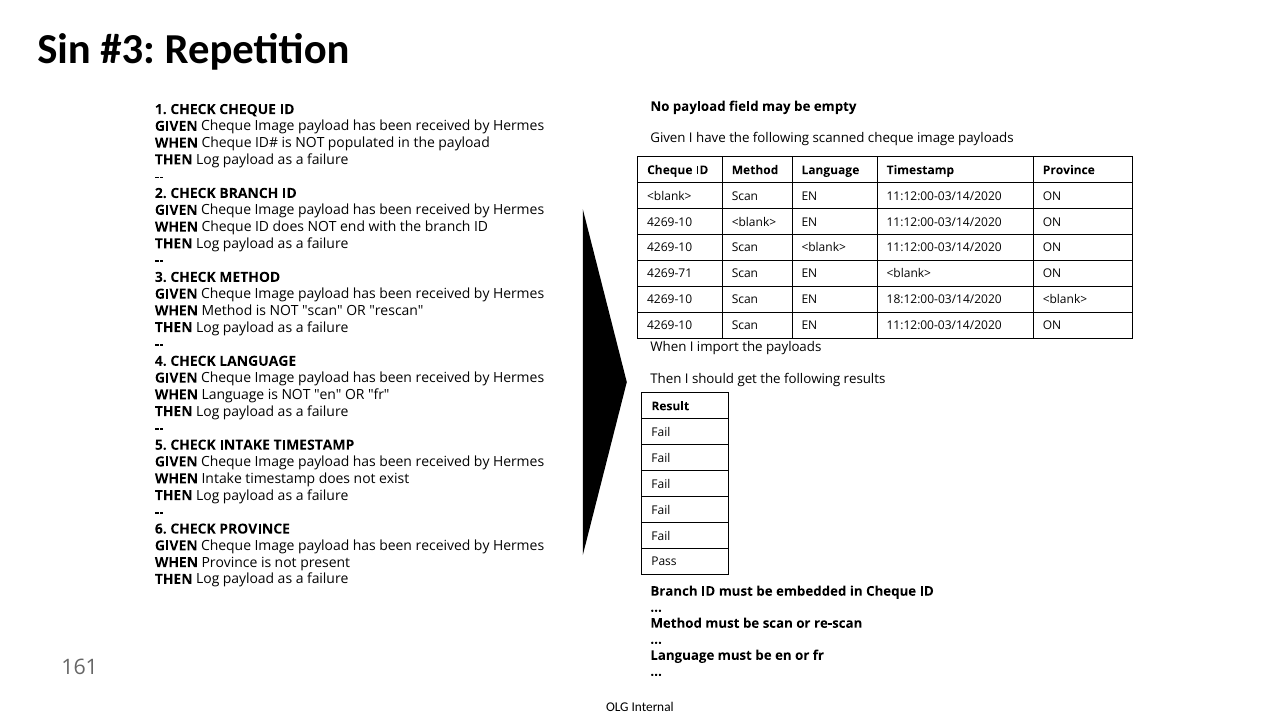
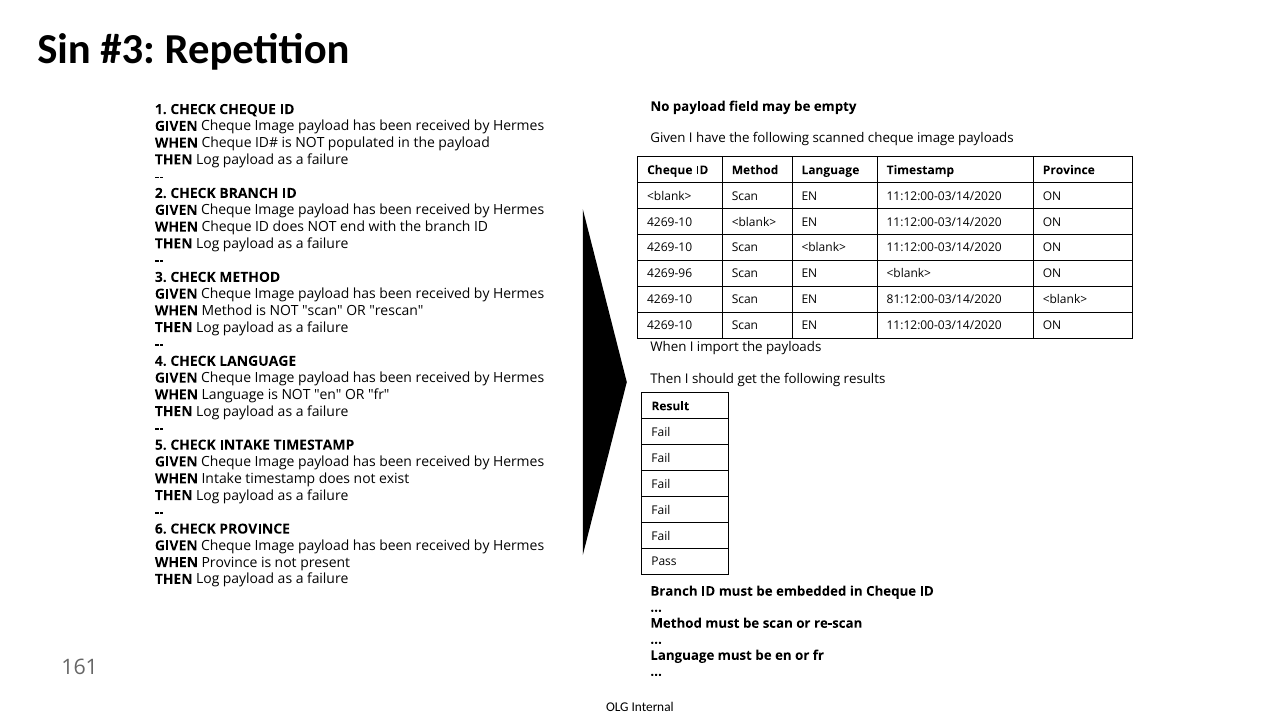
4269-71: 4269-71 -> 4269-96 (670, 274)
18:12:00-03/14/2020: 18:12:00-03/14/2020 -> 81:12:00-03/14/2020 (944, 300)
